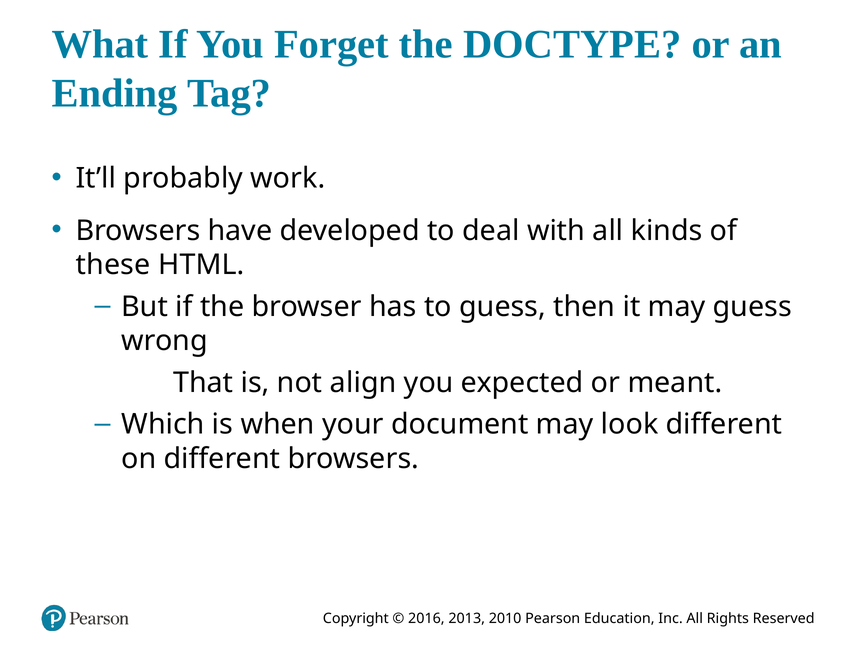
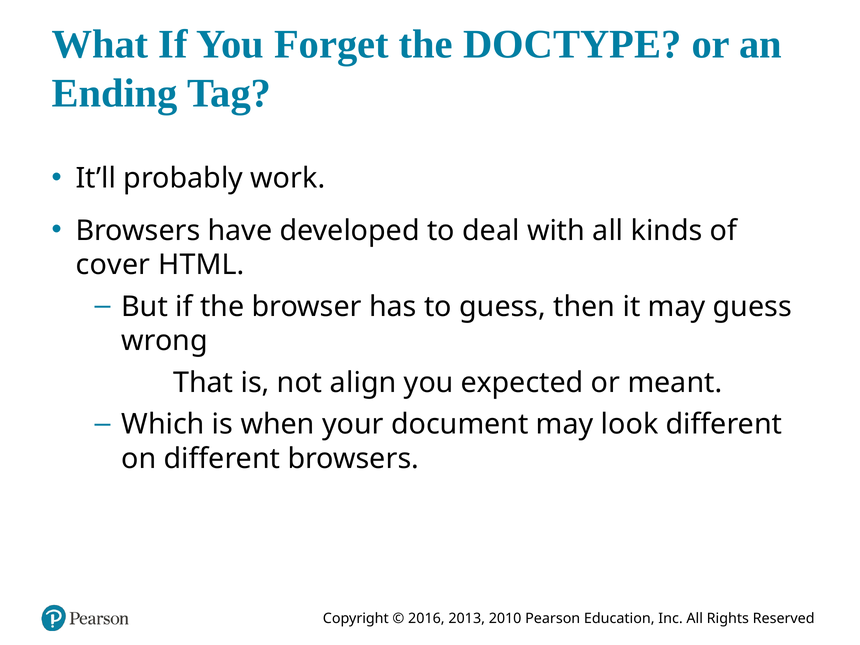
these: these -> cover (113, 265)
